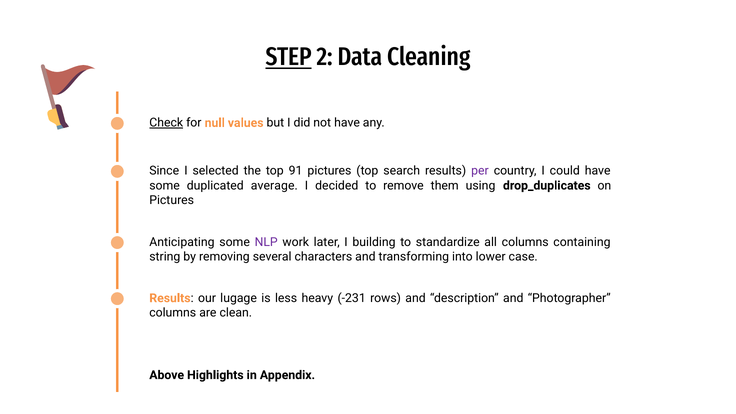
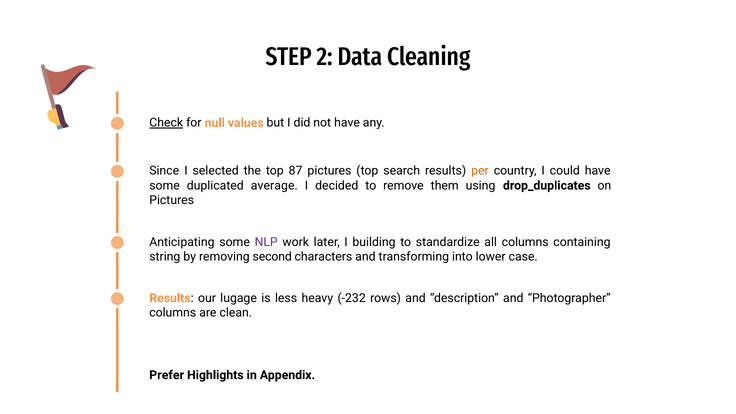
STEP underline: present -> none (289, 57)
91: 91 -> 87 (296, 171)
per colour: purple -> orange (480, 171)
several: several -> second (272, 257)
-231: -231 -> -232 (352, 298)
Above: Above -> Prefer (167, 375)
